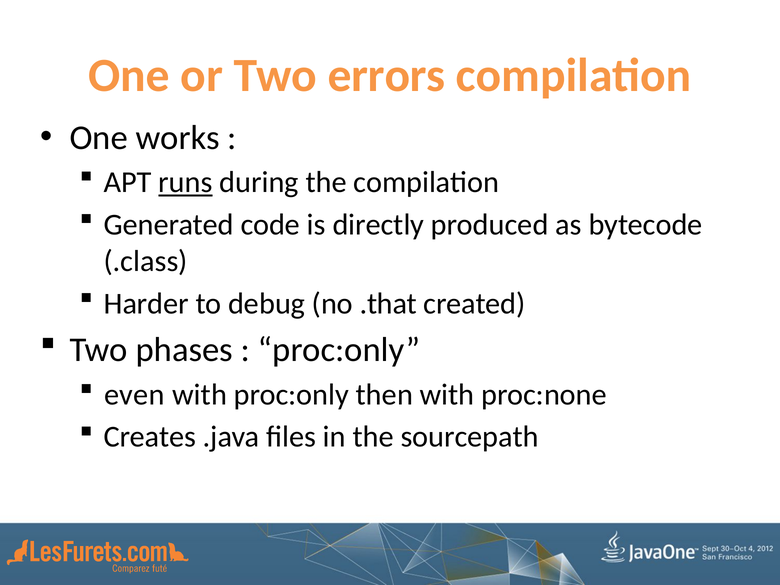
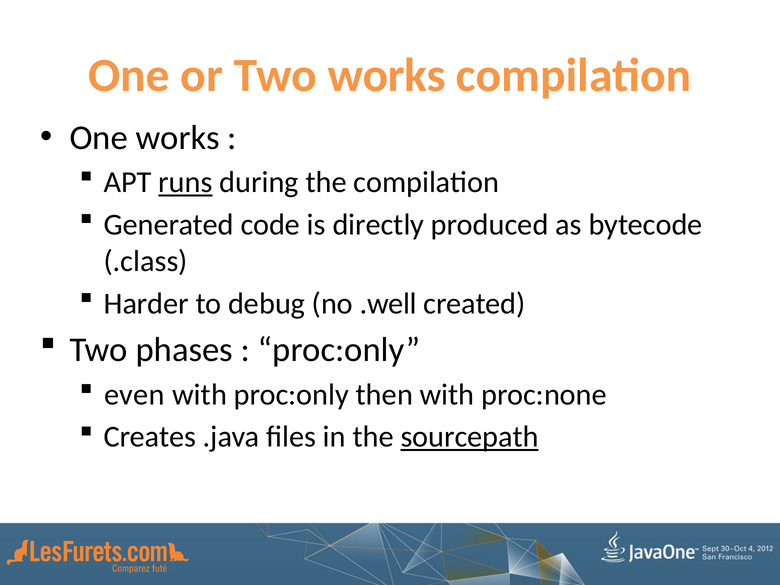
Two errors: errors -> works (387, 76)
.that: .that -> .well (388, 304)
sourcepath underline: none -> present (470, 437)
